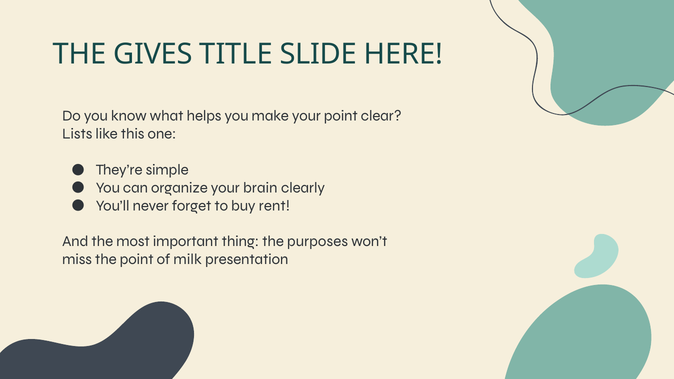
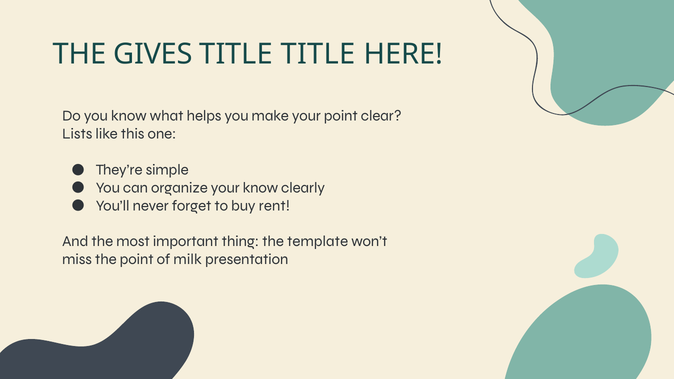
TITLE SLIDE: SLIDE -> TITLE (318, 54)
your brain: brain -> know (260, 188)
purposes: purposes -> template (318, 242)
